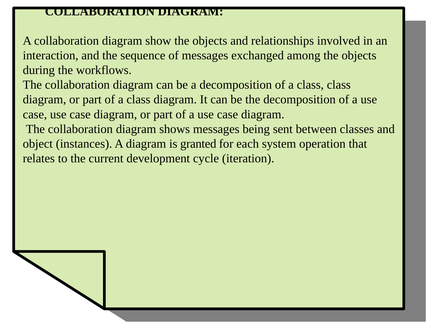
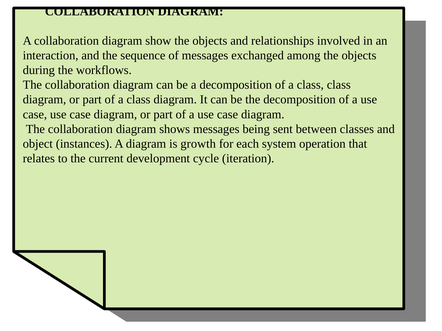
granted: granted -> growth (198, 144)
